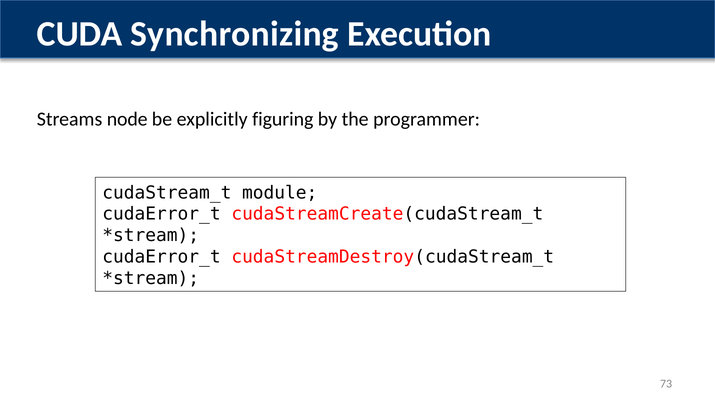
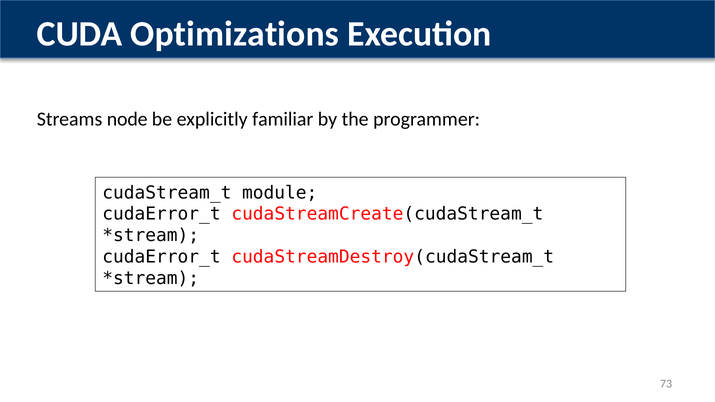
Synchronizing: Synchronizing -> Optimizations (235, 34)
figuring: figuring -> familiar (283, 119)
